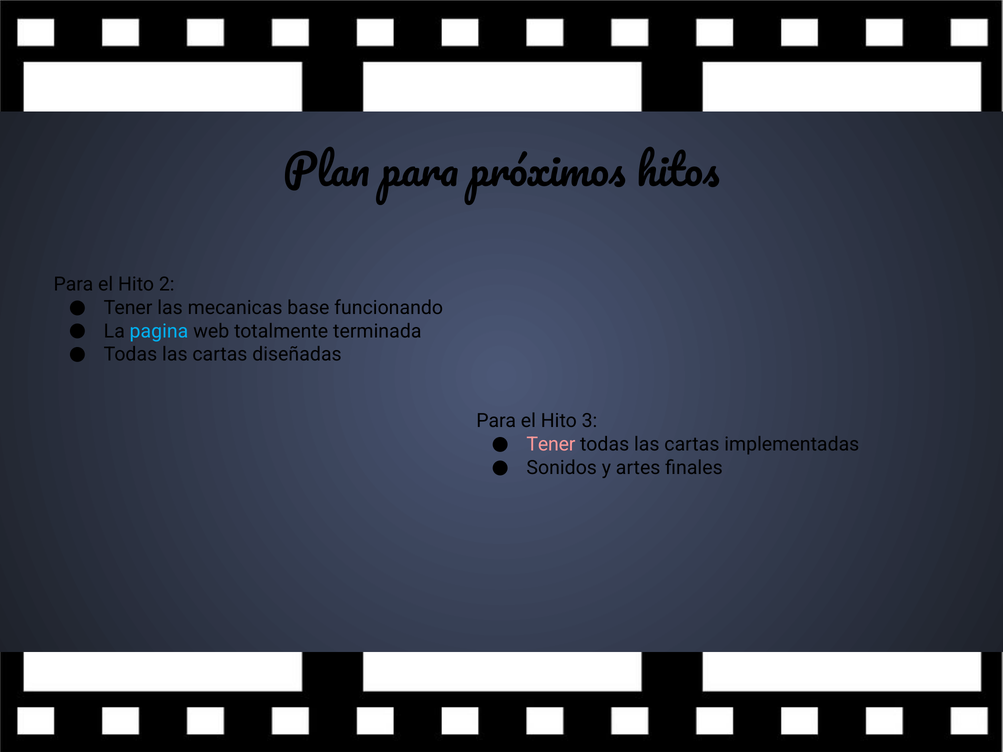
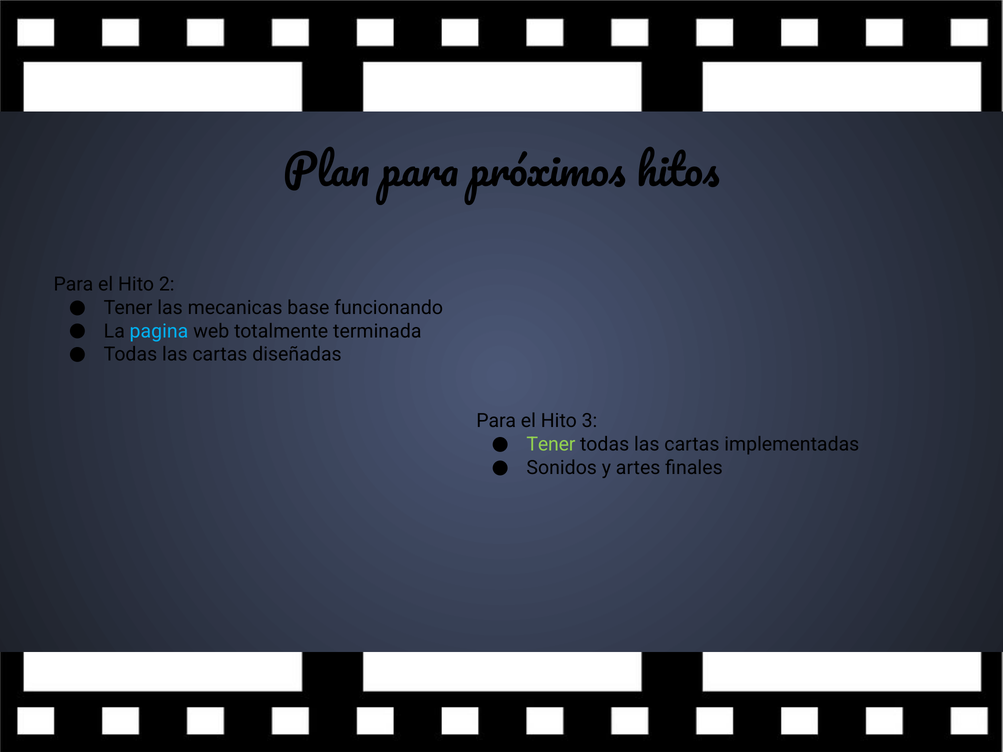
Tener colour: pink -> light green (551, 444)
